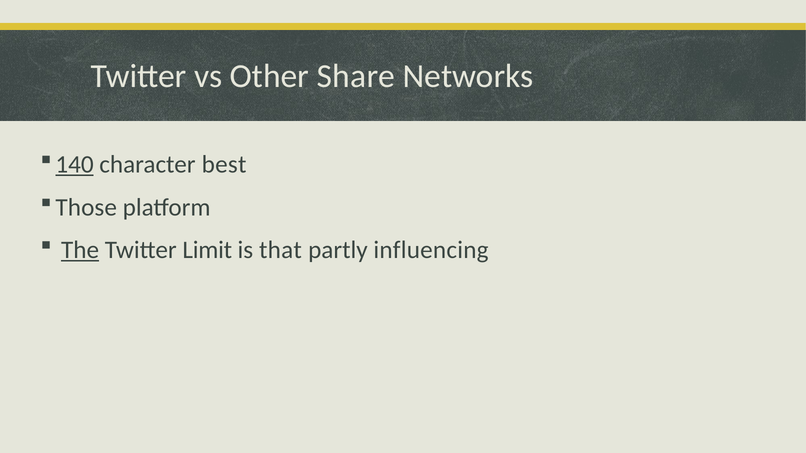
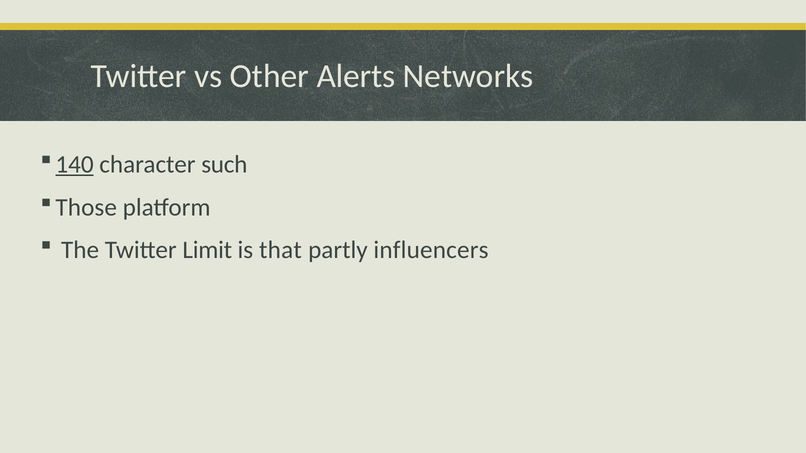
Share: Share -> Alerts (356, 76)
best: best -> such (224, 165)
The underline: present -> none (80, 250)
influencing: influencing -> influencers (431, 250)
